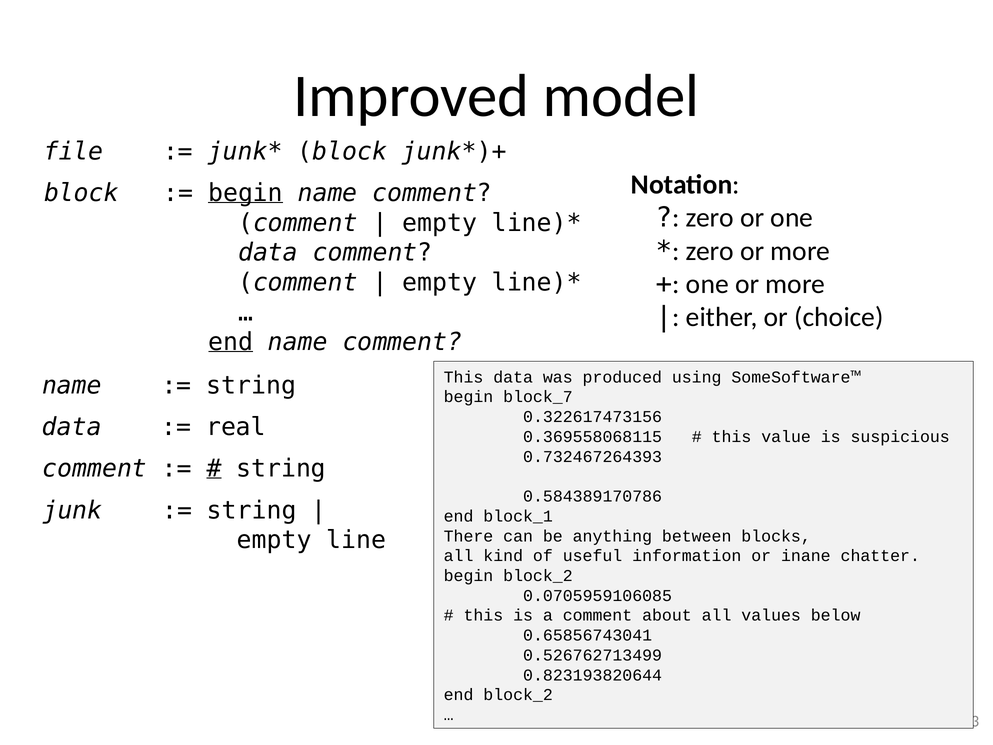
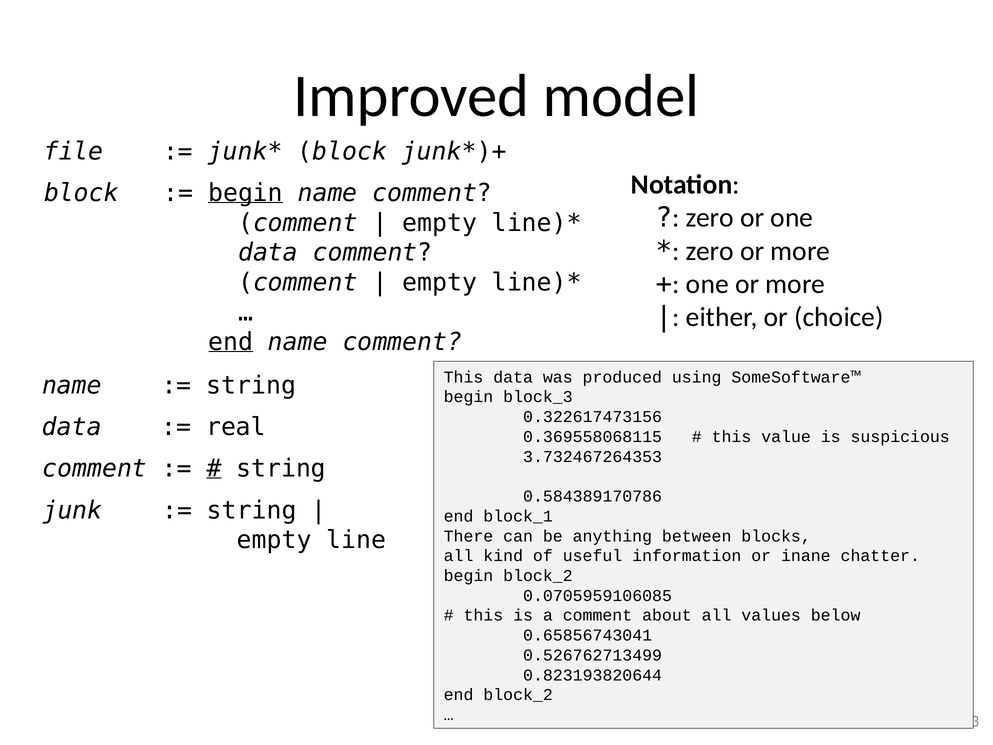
block_7: block_7 -> block_3 (538, 397)
0.732467264393: 0.732467264393 -> 3.732467264353 (593, 456)
